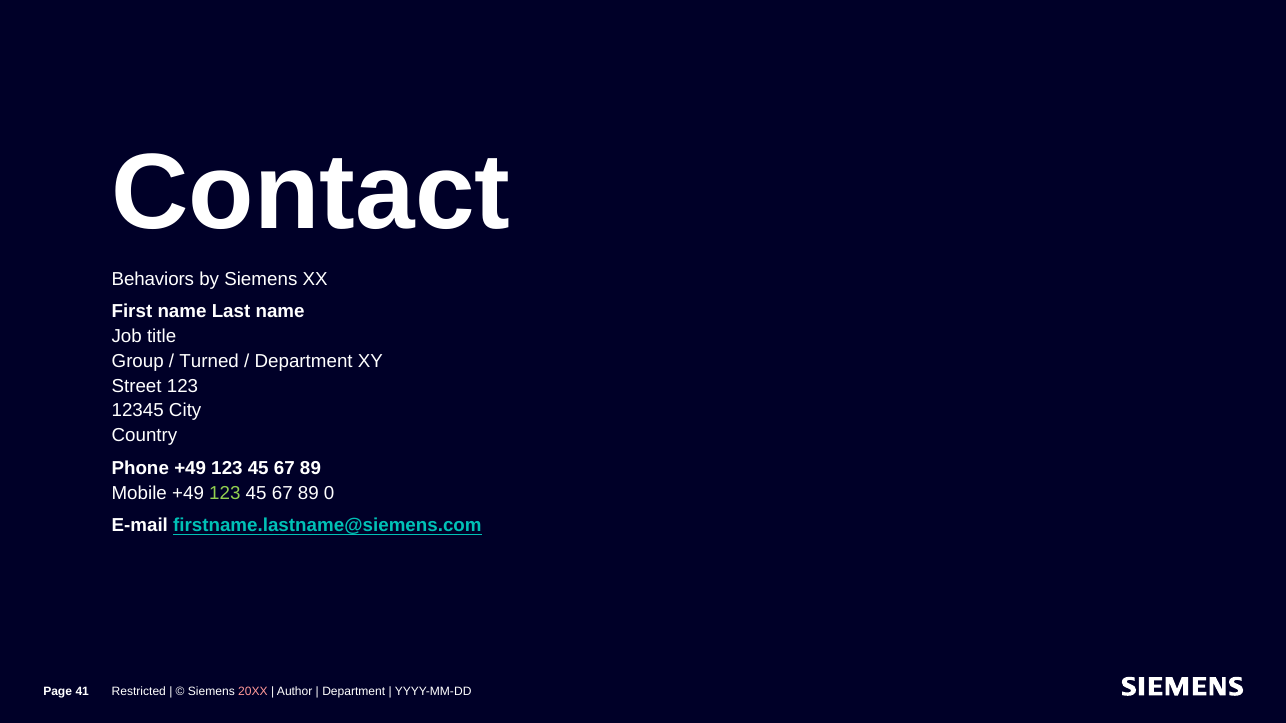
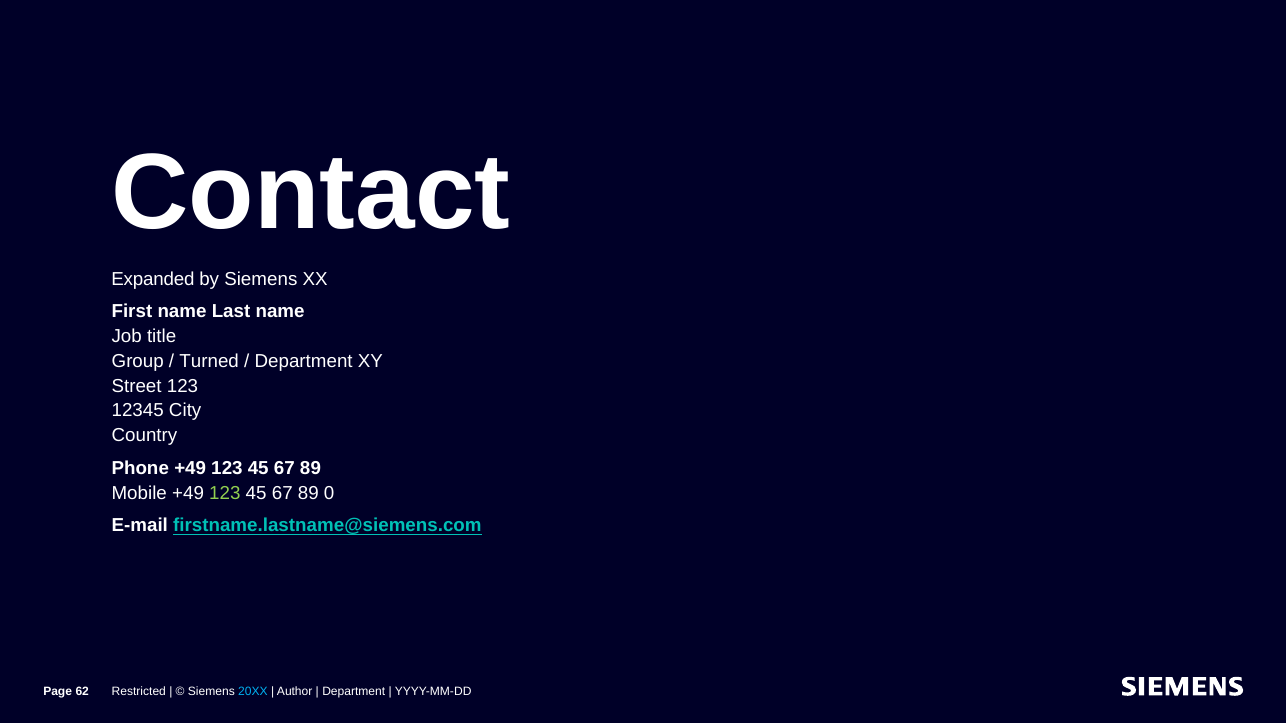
Behaviors: Behaviors -> Expanded (153, 279)
41: 41 -> 62 (82, 692)
20XX colour: pink -> light blue (253, 692)
